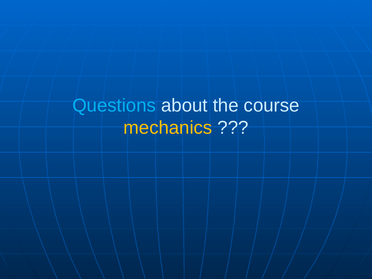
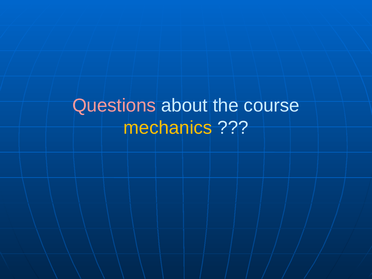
Questions colour: light blue -> pink (114, 105)
